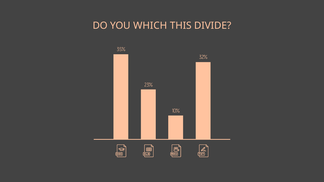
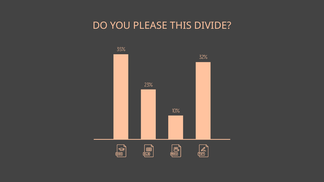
WHICH: WHICH -> PLEASE (150, 26)
